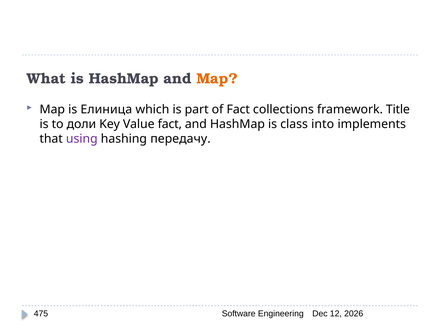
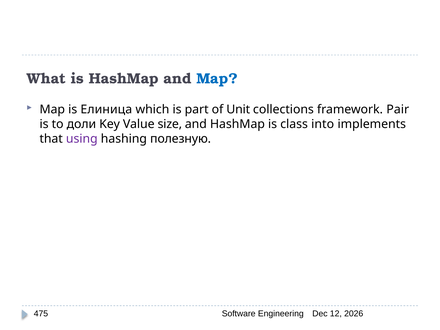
Map colour: orange -> blue (217, 79)
of Fact: Fact -> Unit (238, 110)
Title: Title -> Pair (398, 110)
Value fact: fact -> size (170, 124)
передачу: передачу -> полезную (181, 139)
